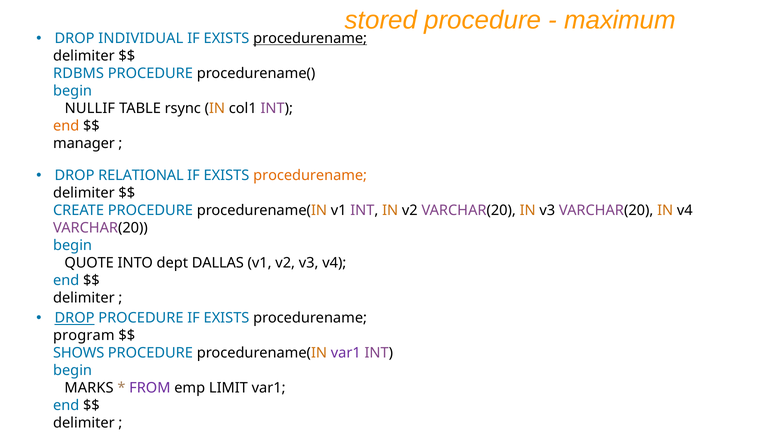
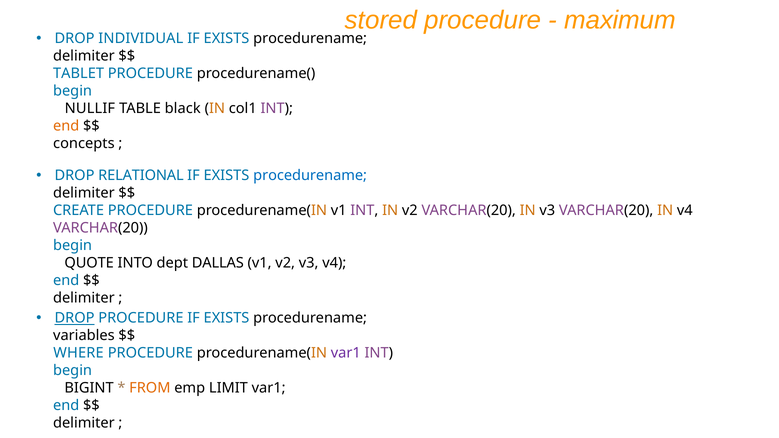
procedurename underline: present -> none (310, 38)
RDBMS: RDBMS -> TABLET (79, 74)
rsync: rsync -> black (183, 109)
manager: manager -> concepts (84, 144)
procedurename colour: orange -> blue (310, 176)
program: program -> variables (84, 336)
SHOWS: SHOWS -> WHERE (78, 353)
MARKS: MARKS -> BIGINT (89, 388)
FROM colour: purple -> orange (150, 388)
